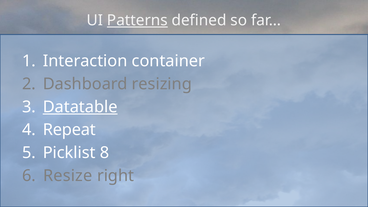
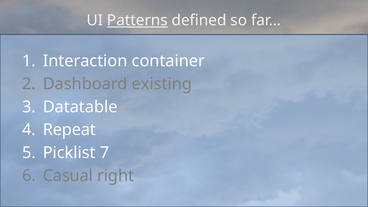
resizing: resizing -> existing (162, 84)
Datatable underline: present -> none (80, 107)
8: 8 -> 7 (105, 153)
Resize: Resize -> Casual (68, 176)
